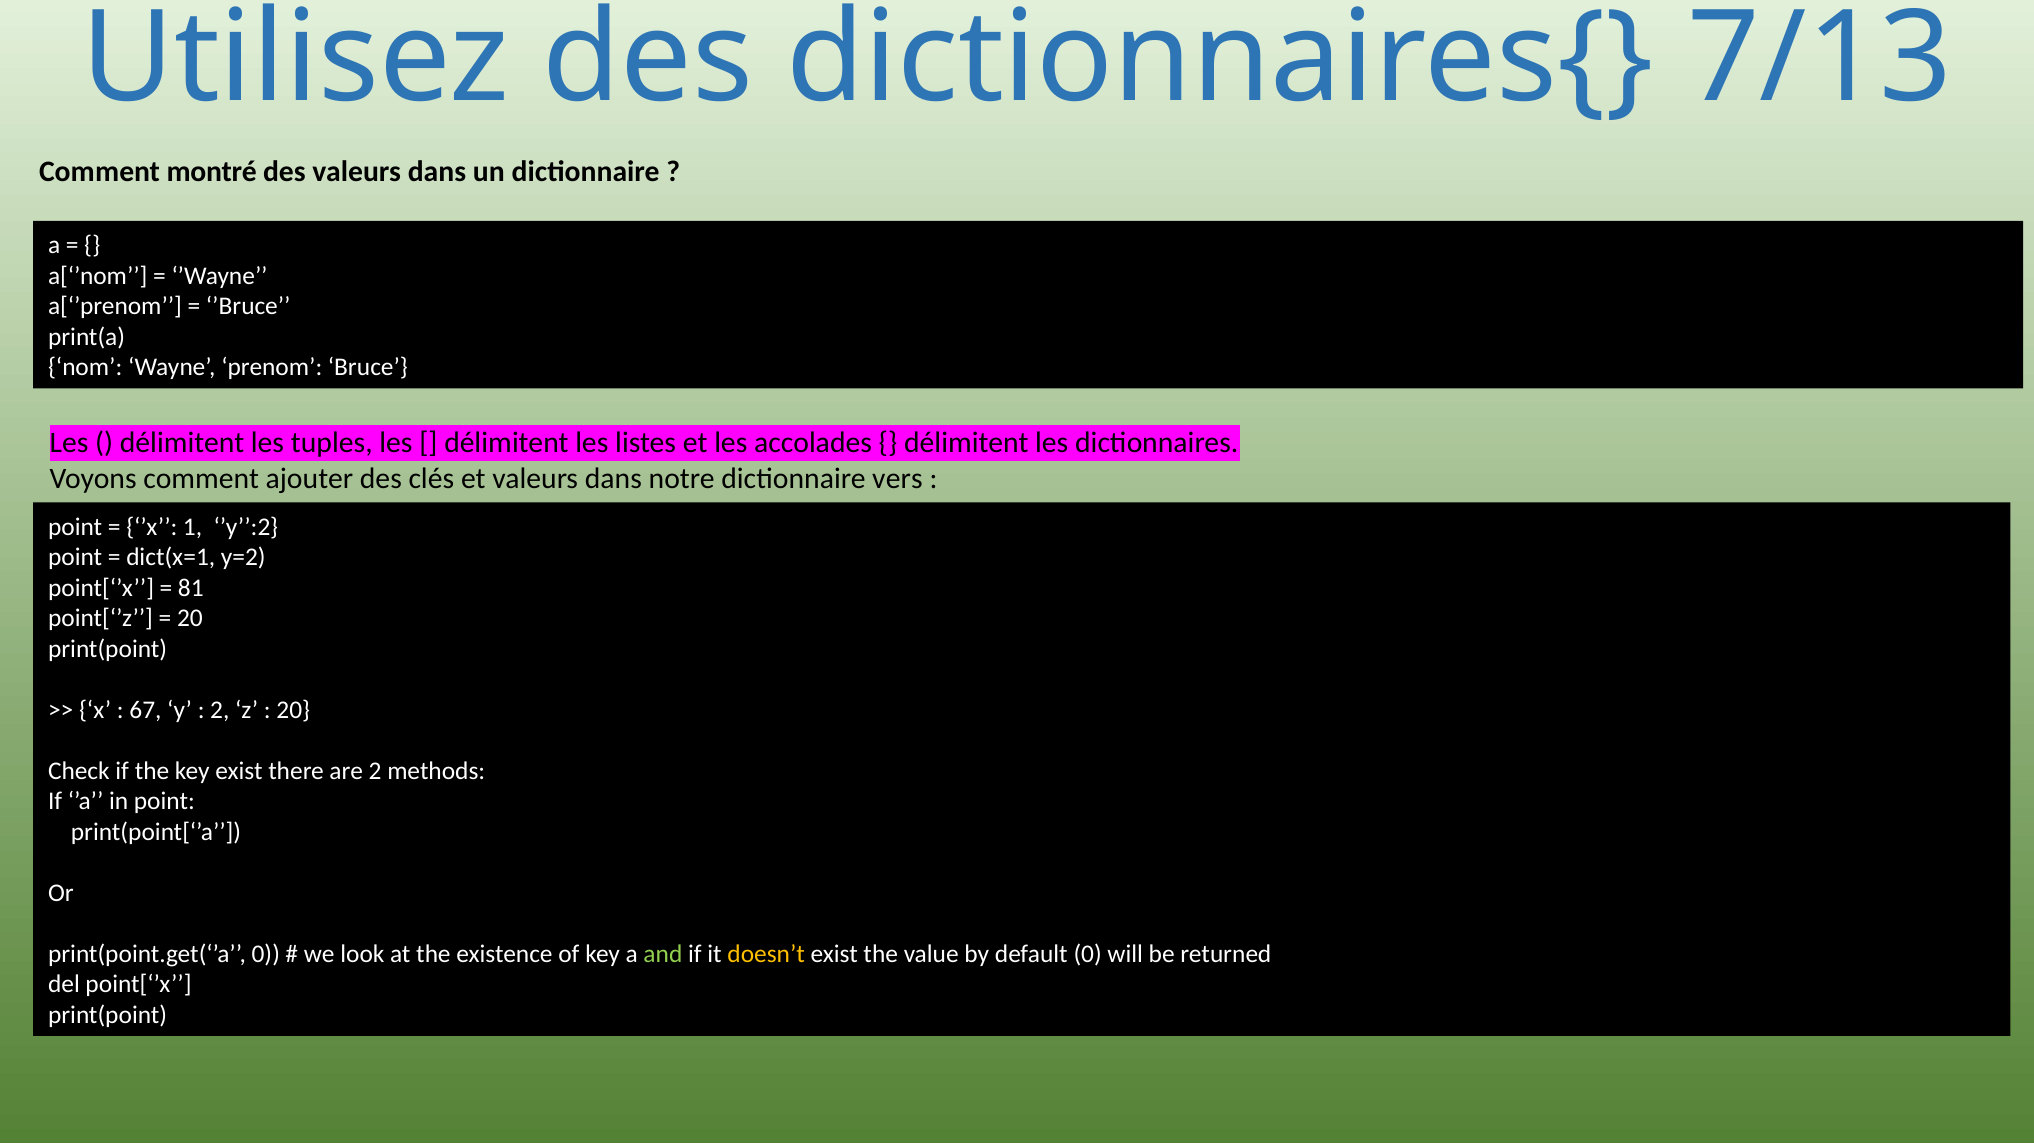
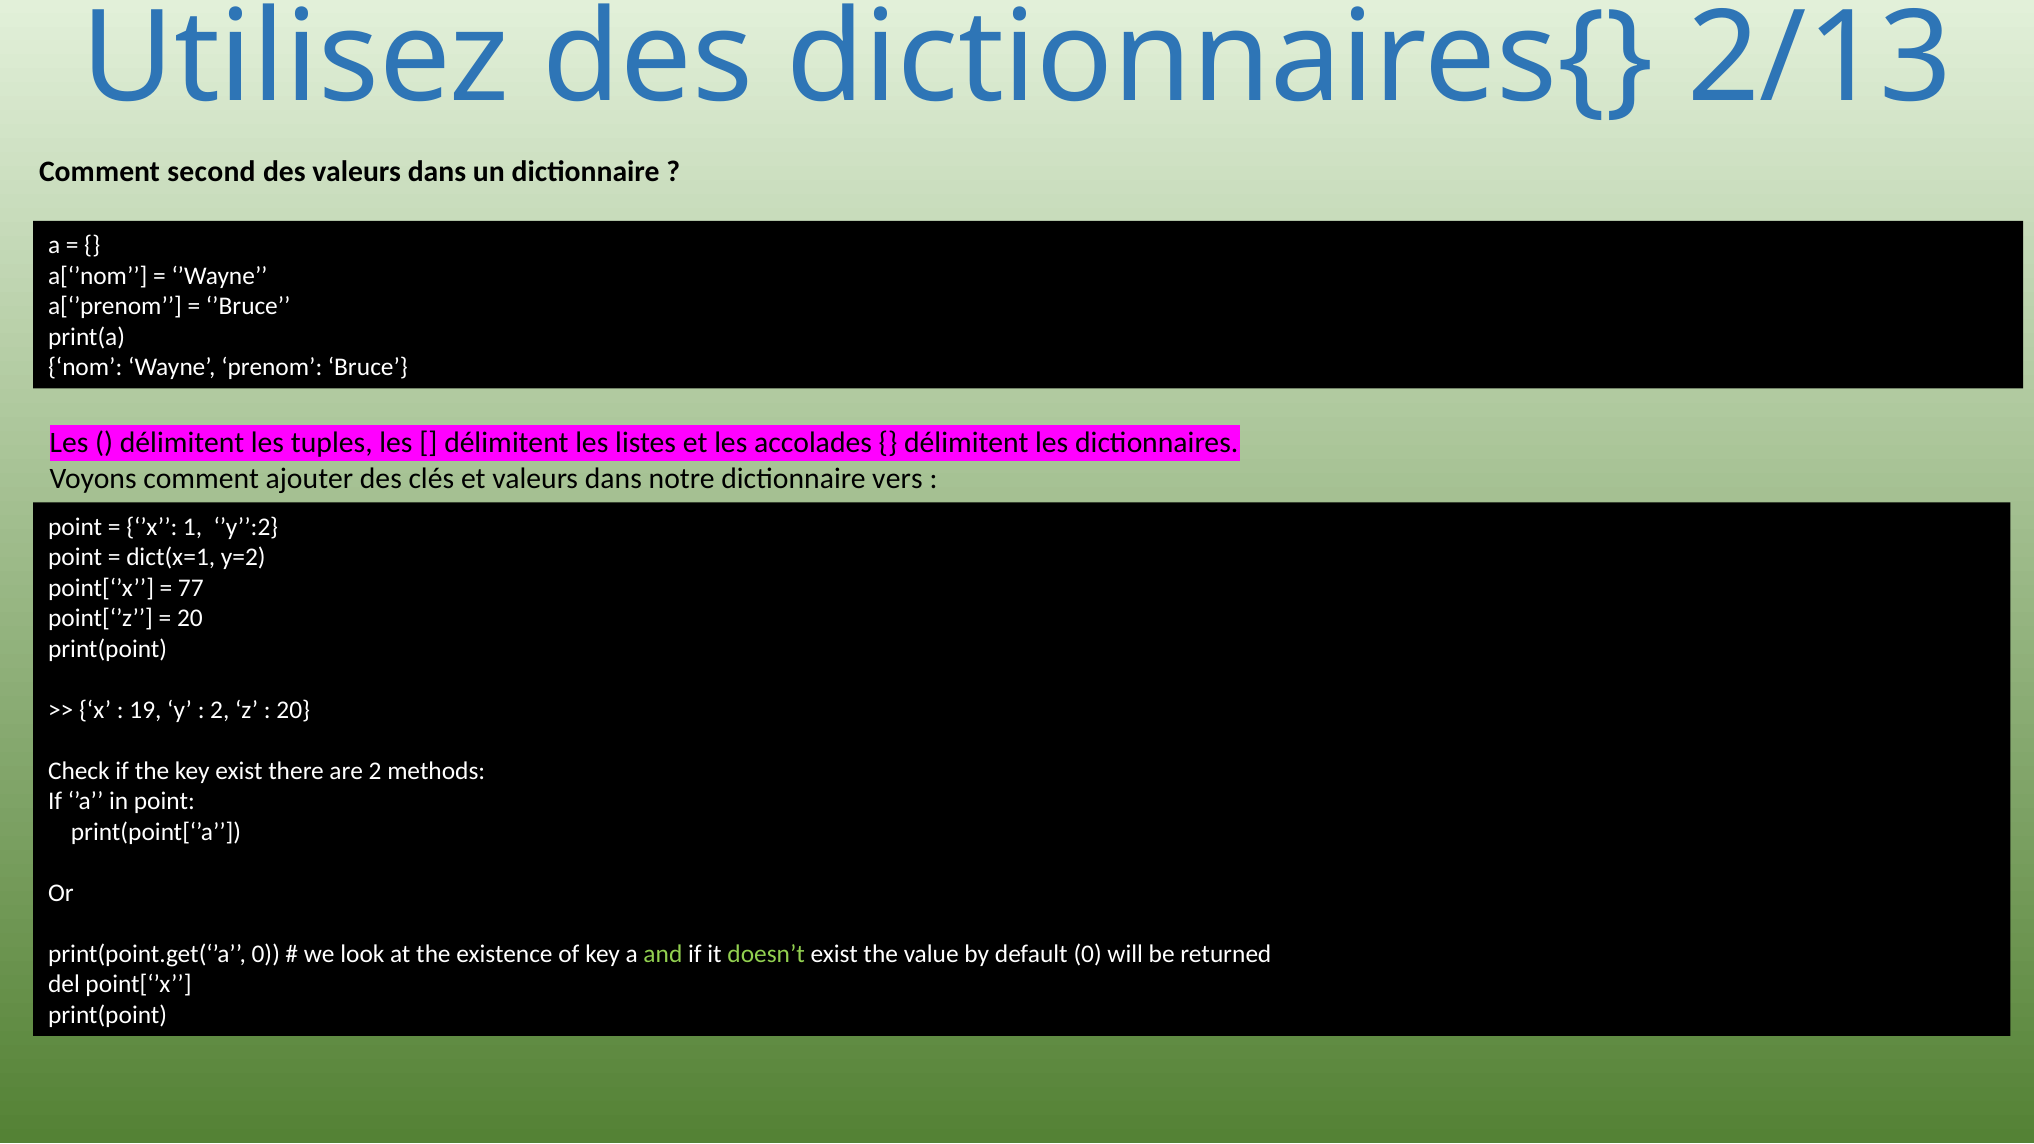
7/13: 7/13 -> 2/13 (1820, 58)
montré: montré -> second (211, 172)
81: 81 -> 77 (191, 588)
67: 67 -> 19 (145, 710)
doesn’t colour: yellow -> light green (766, 954)
